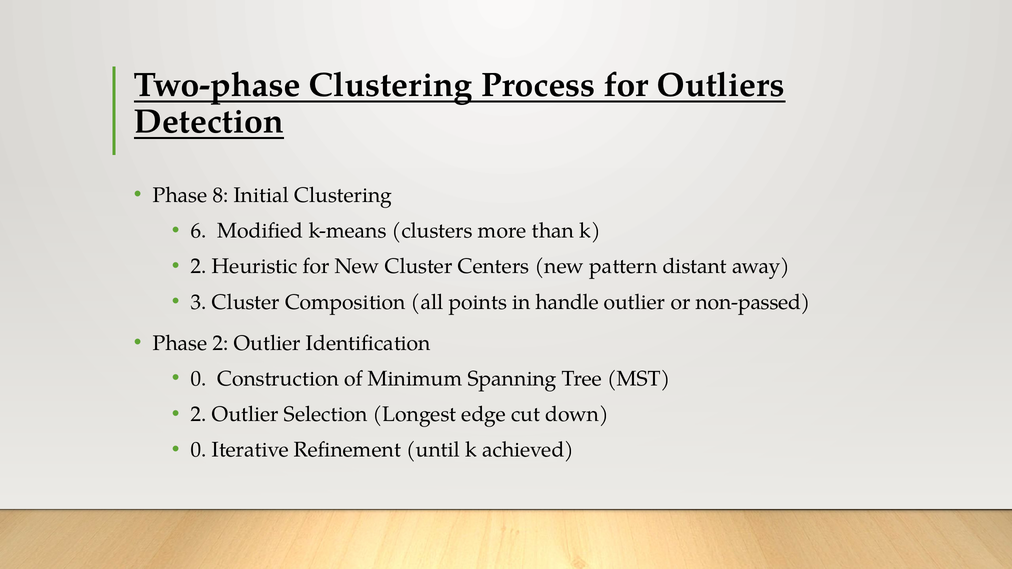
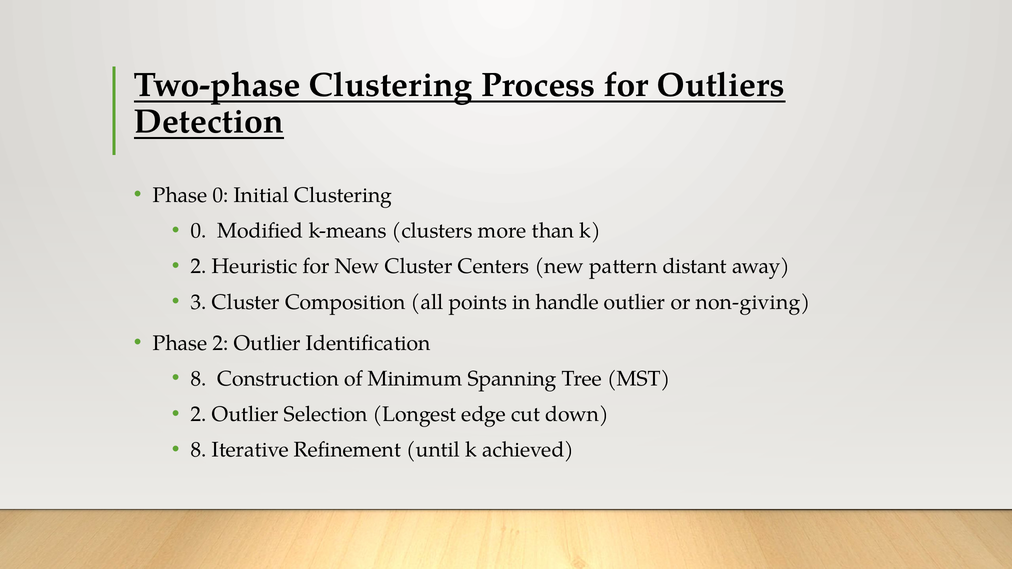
Phase 8: 8 -> 0 (221, 195)
6: 6 -> 0 (199, 231)
non-passed: non-passed -> non-giving (753, 302)
0: 0 -> 8 (199, 379)
0: 0 -> 8 (199, 450)
